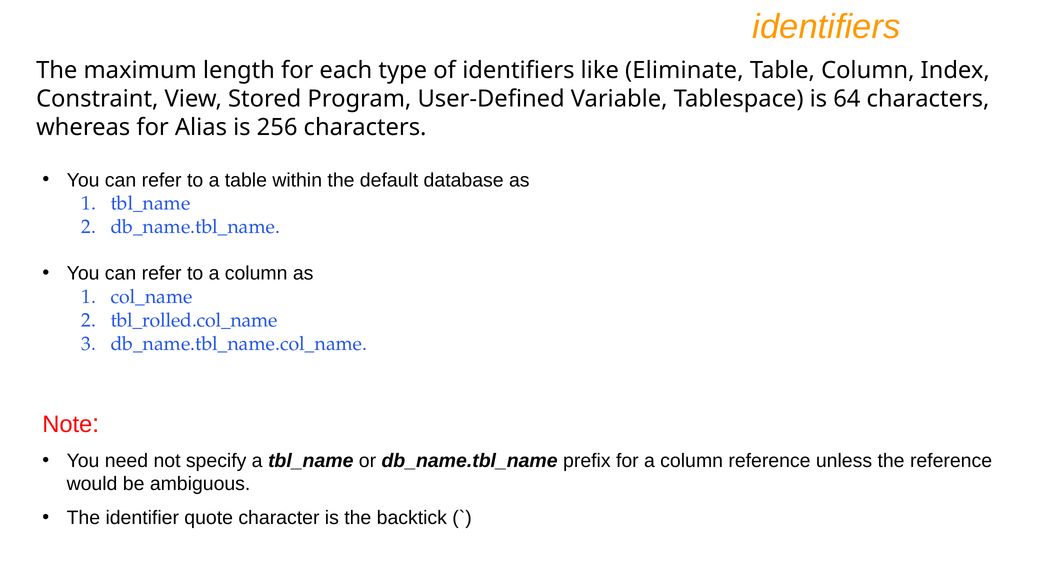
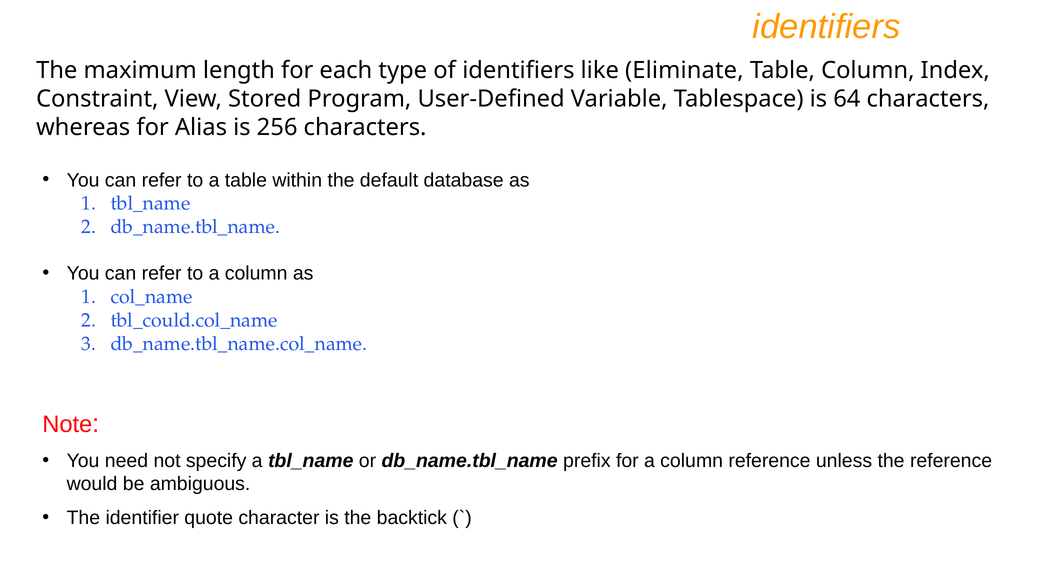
tbl_rolled.col_name: tbl_rolled.col_name -> tbl_could.col_name (194, 320)
